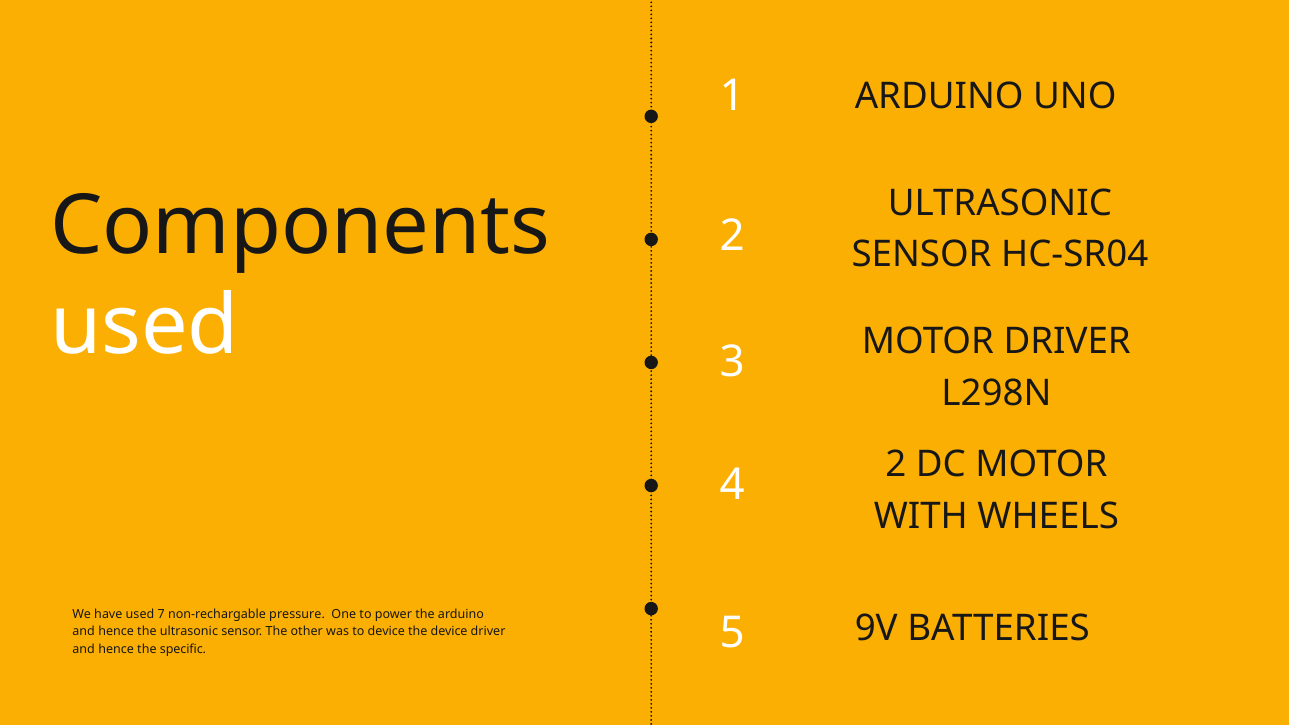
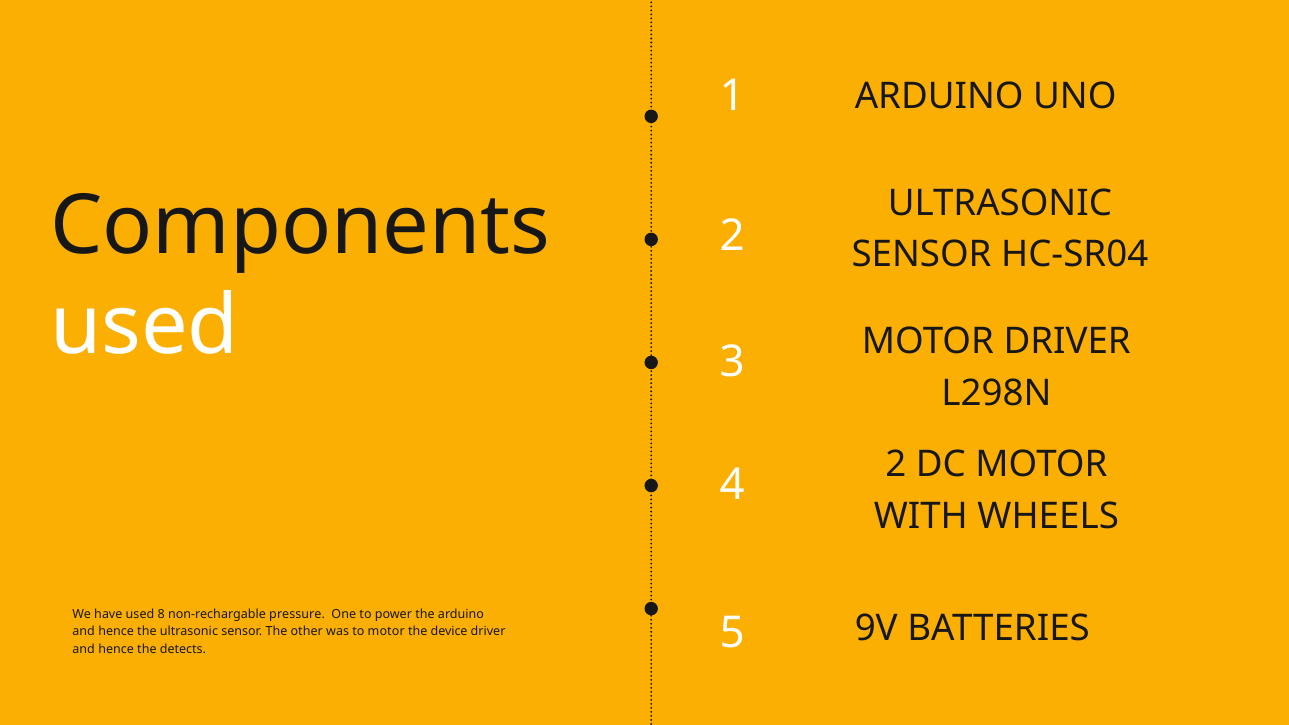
7: 7 -> 8 (161, 614)
to device: device -> motor (386, 632)
specific: specific -> detects (183, 649)
